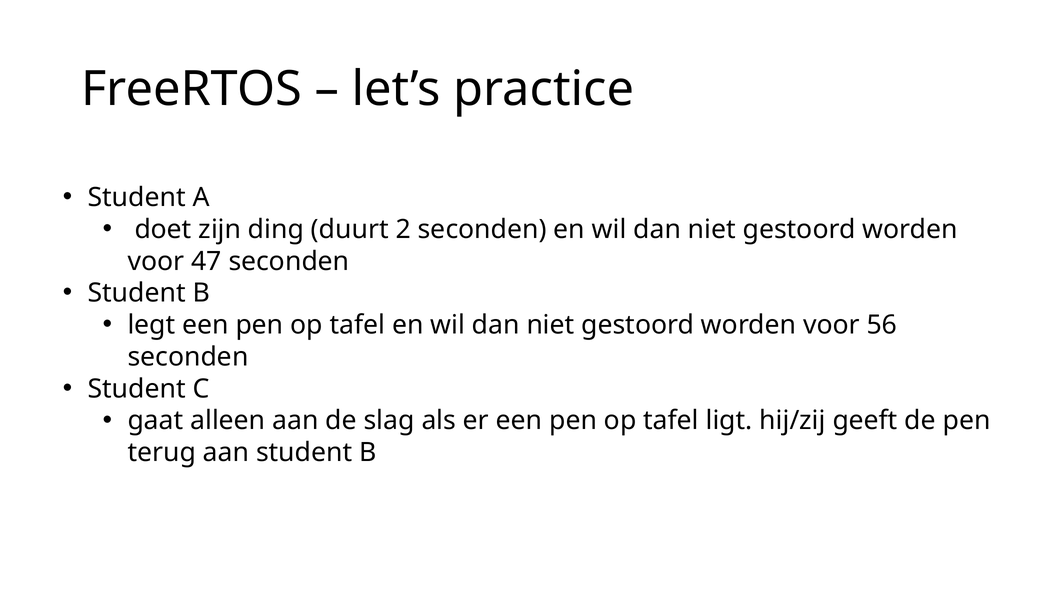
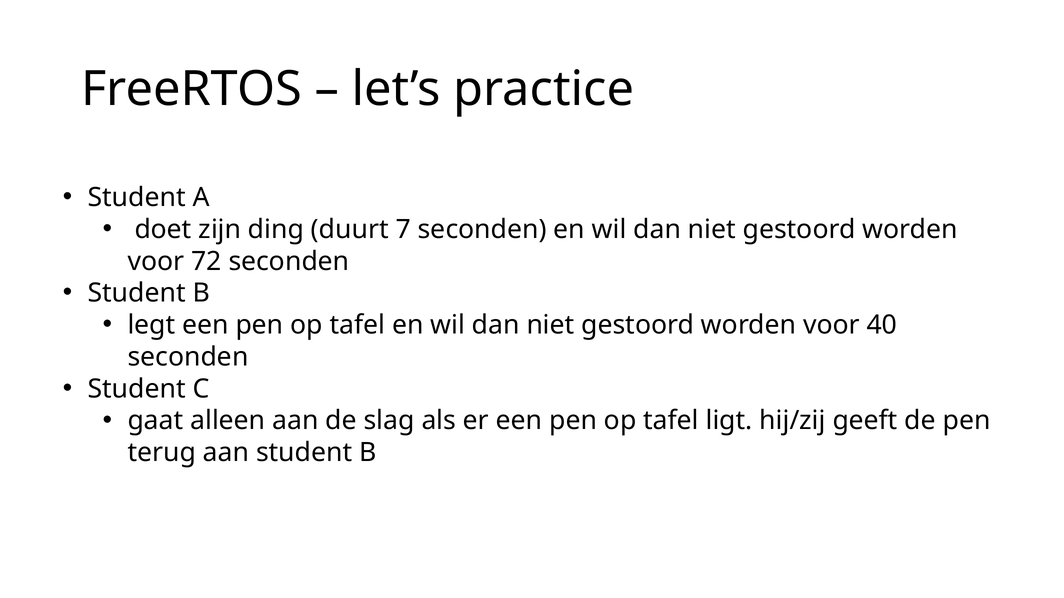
2: 2 -> 7 (403, 230)
47: 47 -> 72 (206, 261)
56: 56 -> 40 (882, 325)
